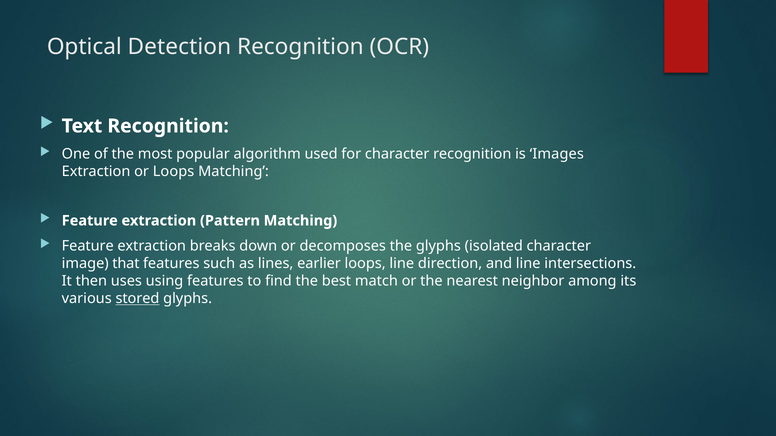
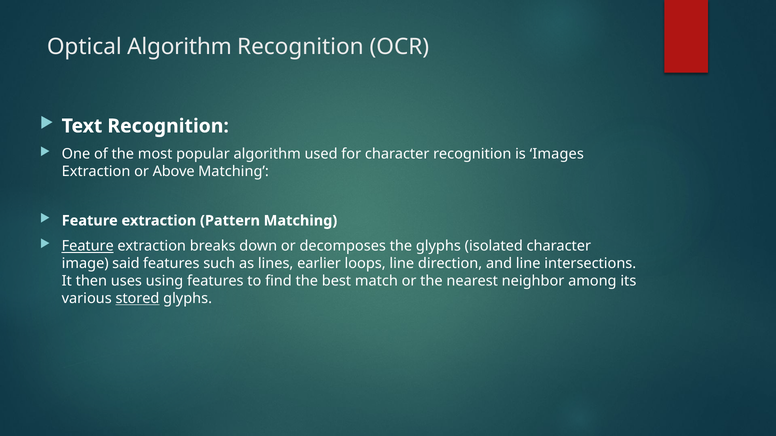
Optical Detection: Detection -> Algorithm (180, 47)
or Loops: Loops -> Above (174, 172)
Feature underline: none -> present (88, 246)
that: that -> said (126, 264)
